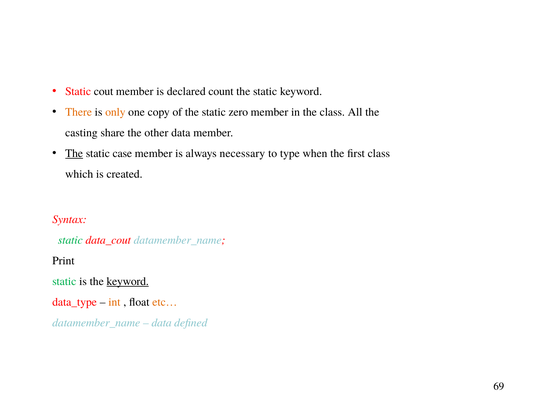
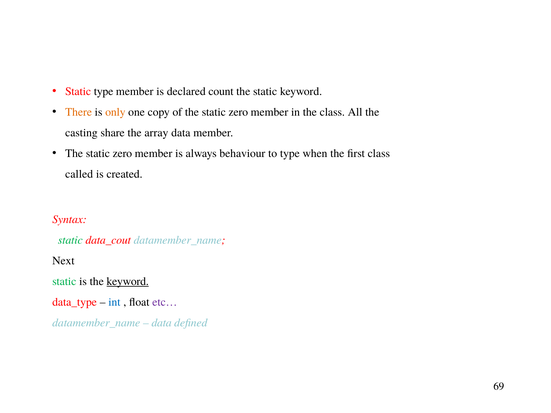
Static cout: cout -> type (104, 92)
other: other -> array (156, 133)
The underline: present -> none (74, 154)
case: case -> zero (122, 154)
necessary: necessary -> behaviour (242, 154)
which: which -> called (79, 174)
Print: Print -> Next (63, 261)
int colour: orange -> blue (114, 302)
etc… colour: orange -> purple (165, 302)
